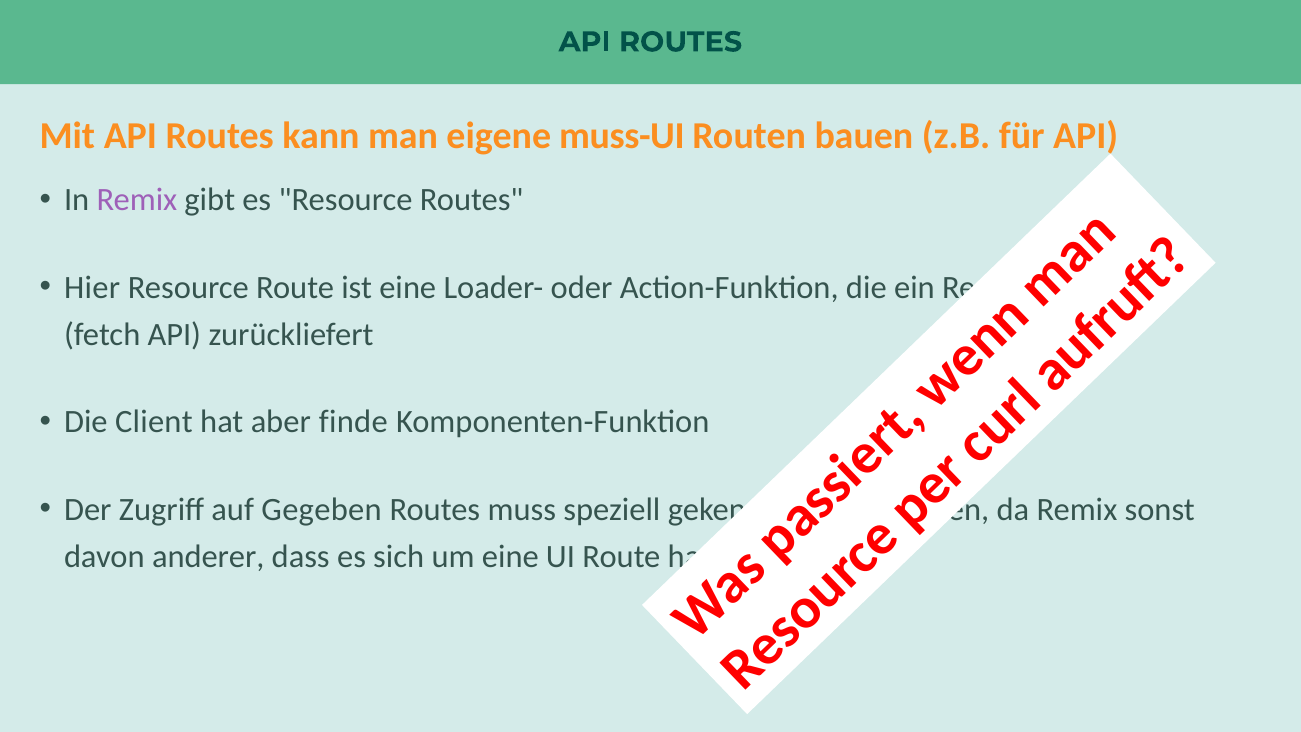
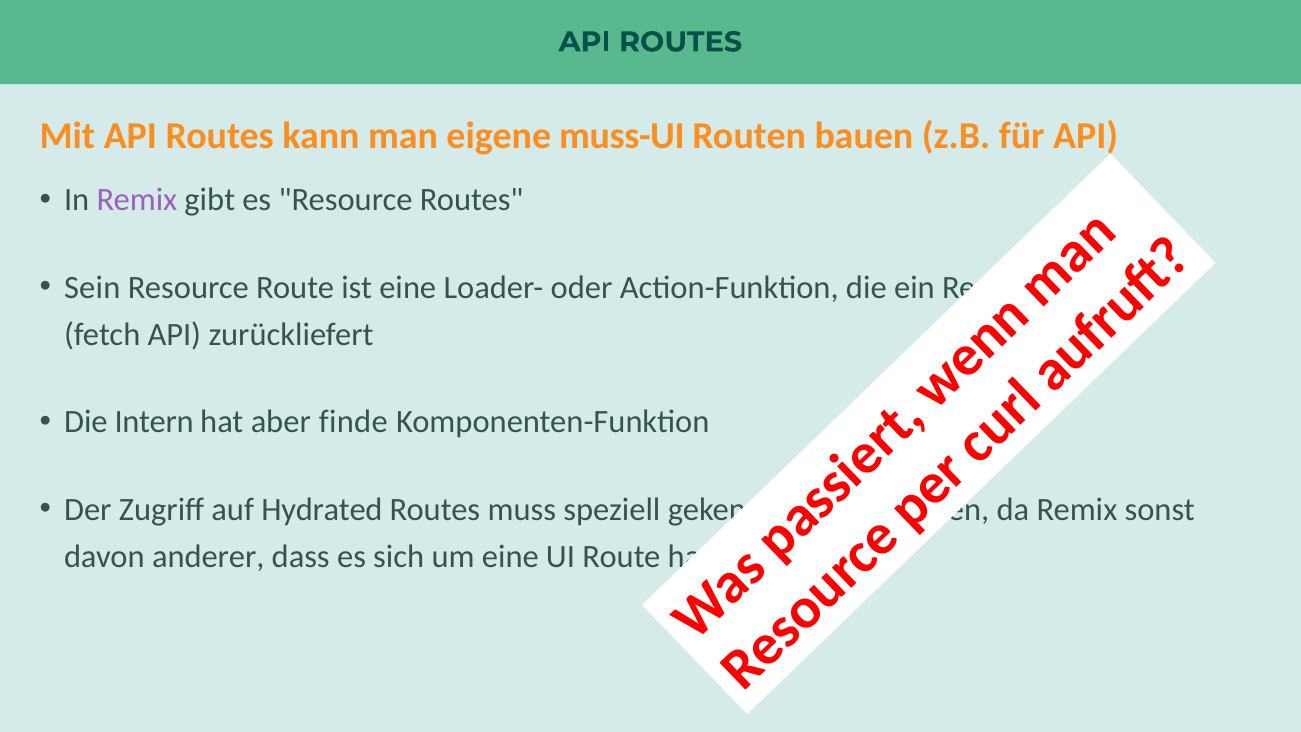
Hier: Hier -> Sein (92, 288)
Client: Client -> Intern (154, 422)
Gegeben: Gegeben -> Hydrated (322, 509)
